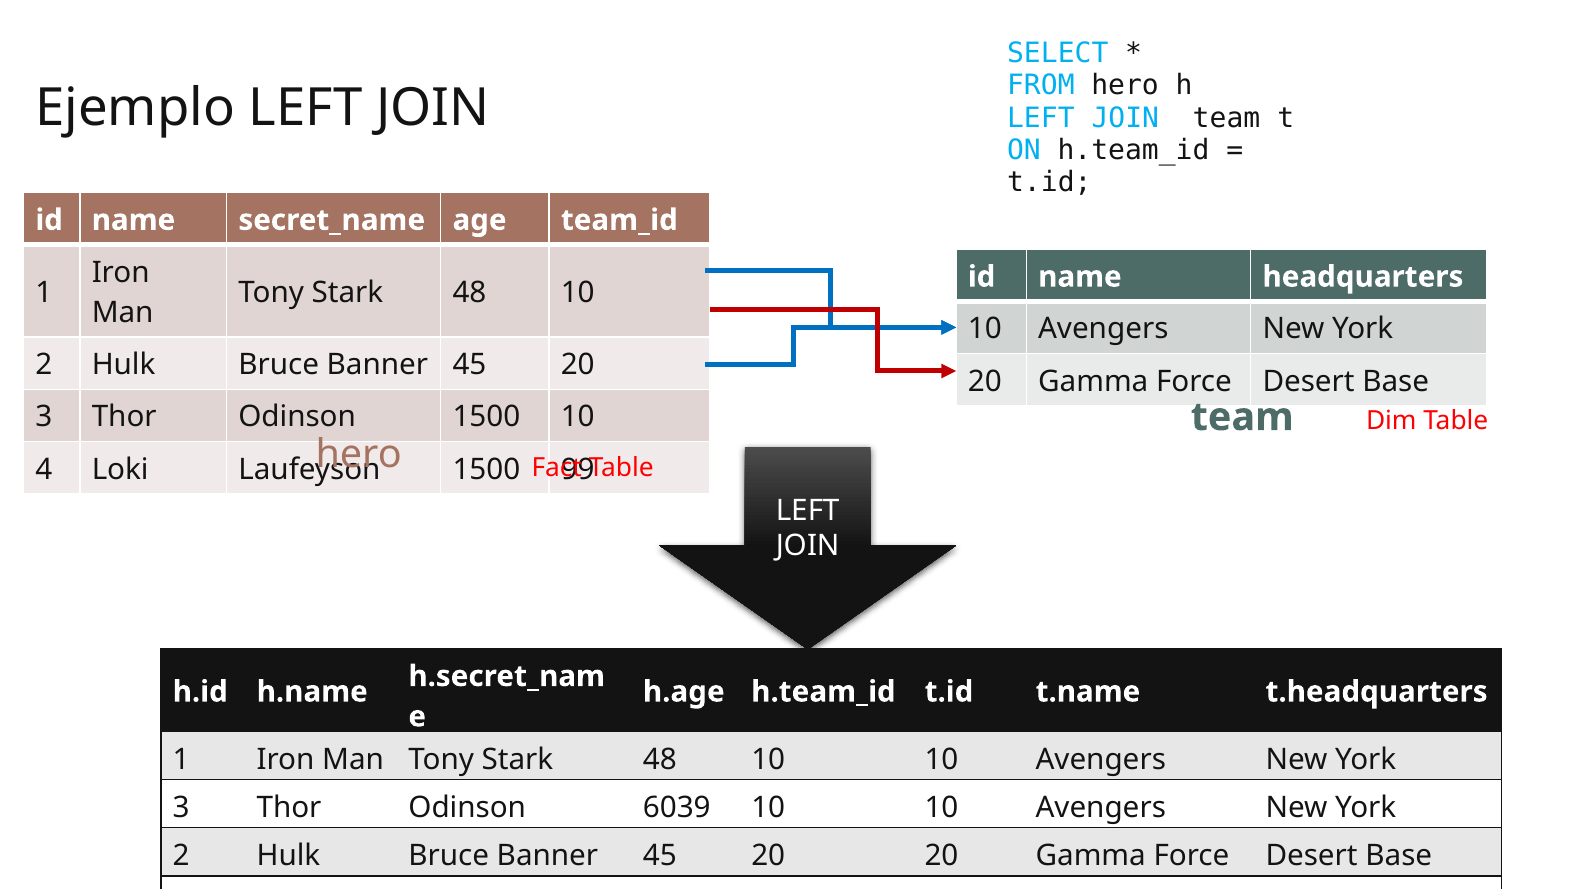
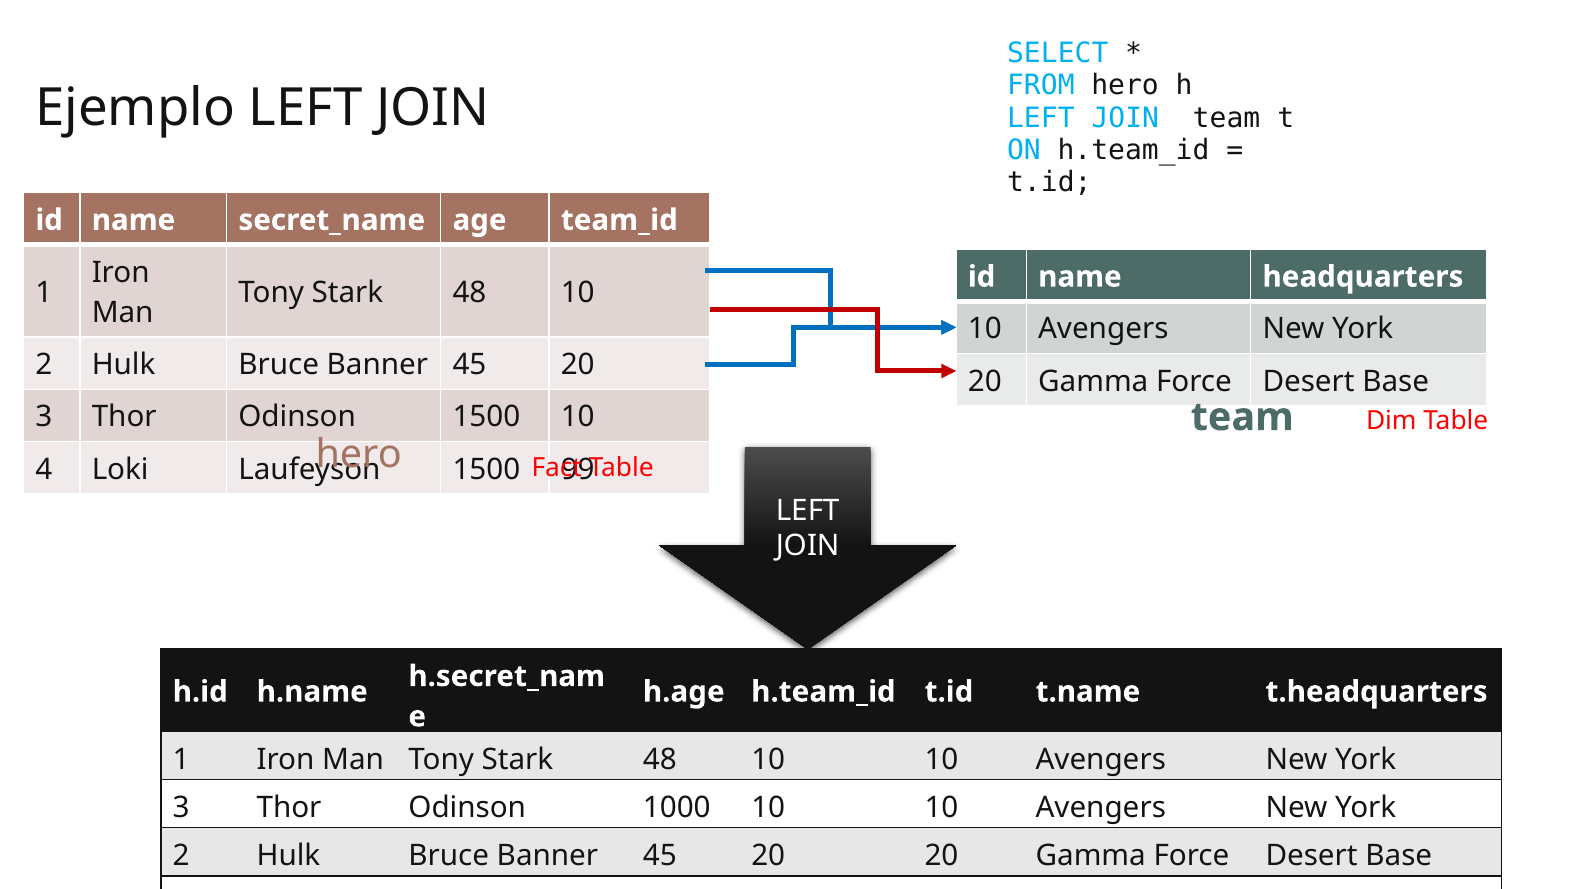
6039: 6039 -> 1000 (677, 808)
